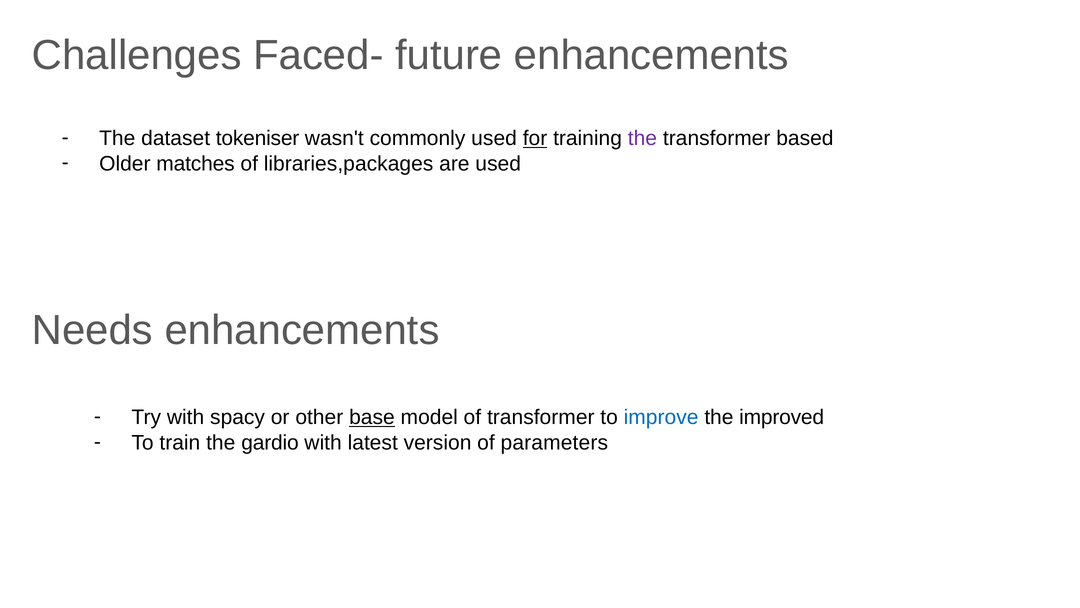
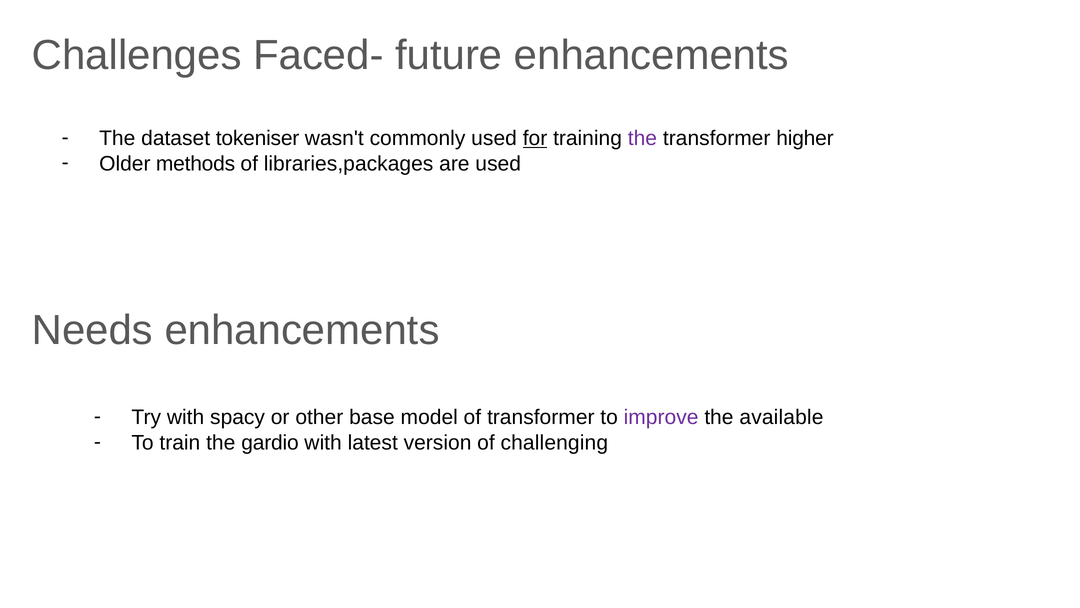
based: based -> higher (805, 138)
matches: matches -> methods (196, 164)
base underline: present -> none (372, 417)
improve colour: blue -> purple (661, 417)
improved: improved -> available (781, 417)
parameters: parameters -> challenging (554, 442)
